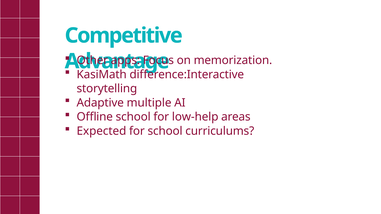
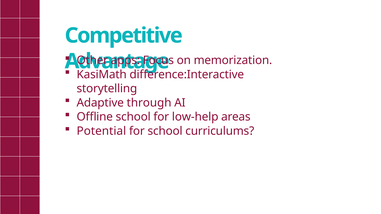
multiple: multiple -> through (149, 103)
Expected: Expected -> Potential (101, 131)
